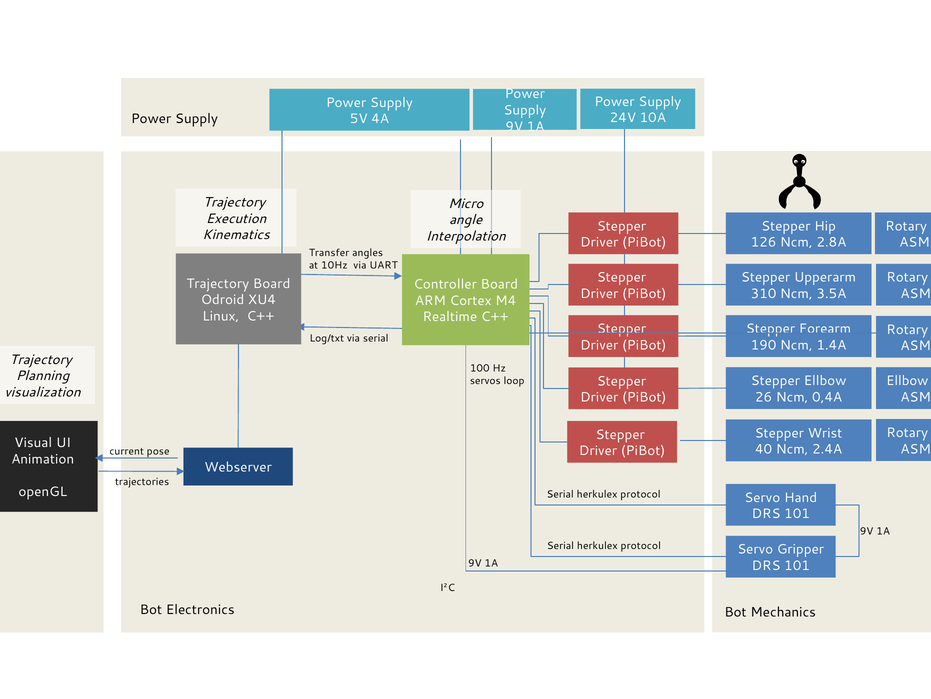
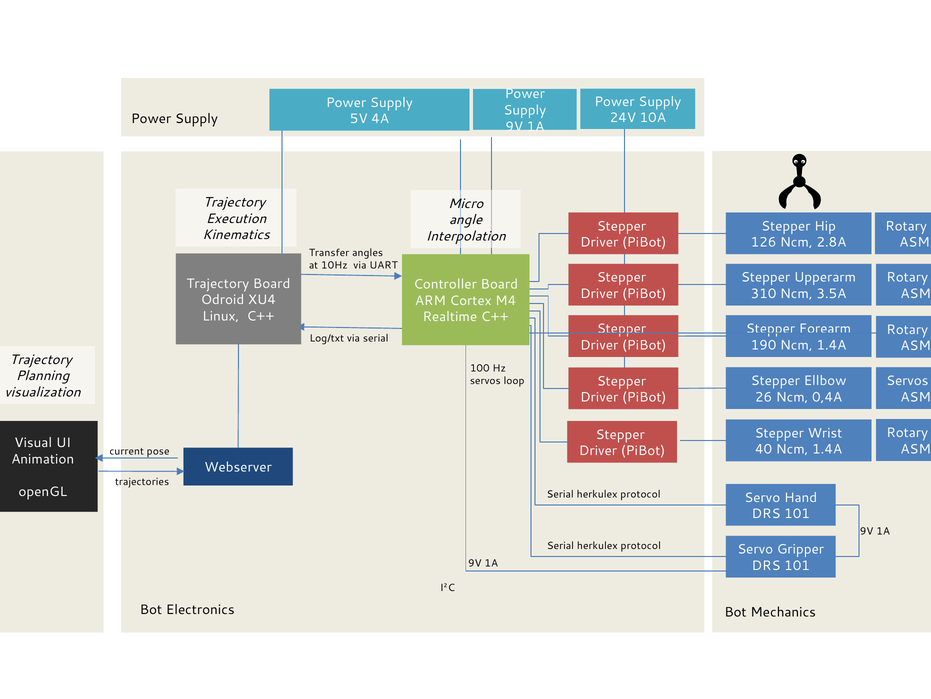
Ellbow: Ellbow -> Servos (907, 380)
40 Ncm 2.4A: 2.4A -> 1.4A (827, 449)
